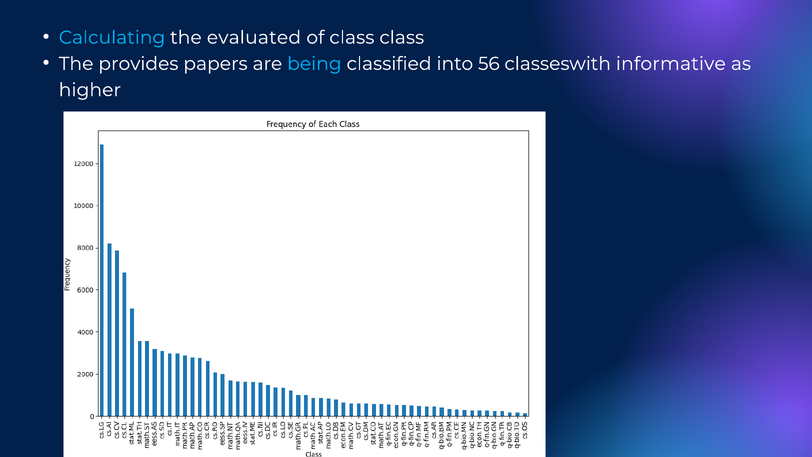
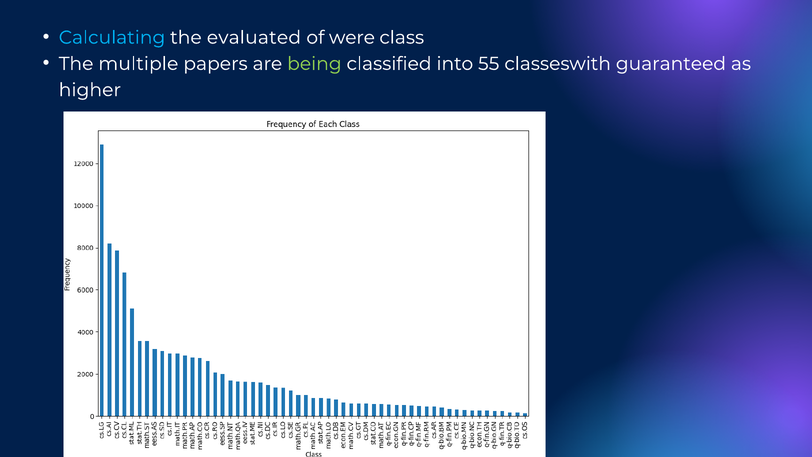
of class: class -> were (352, 38)
provides: provides -> multiple (138, 64)
being colour: light blue -> light green (314, 64)
56: 56 -> 55 (489, 64)
informative: informative -> guaranteed (671, 64)
